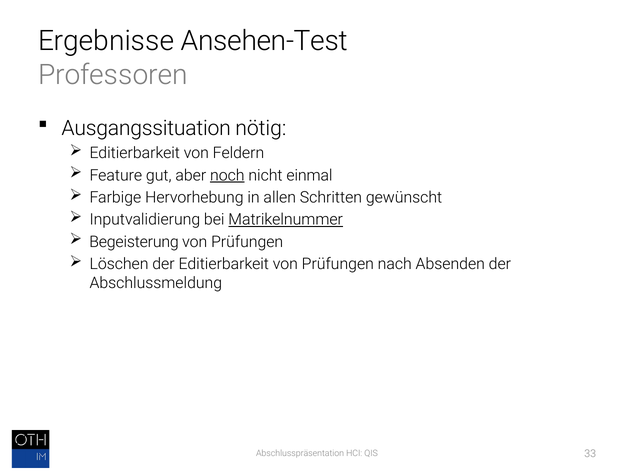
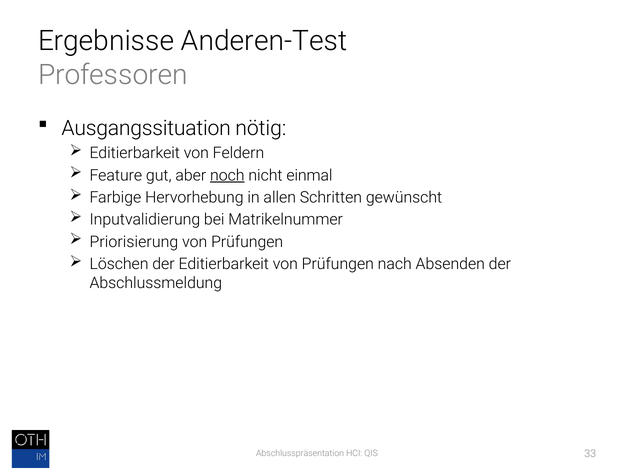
Ansehen-Test: Ansehen-Test -> Anderen-Test (264, 41)
Matrikelnummer underline: present -> none (286, 220)
Begeisterung: Begeisterung -> Priorisierung (134, 242)
